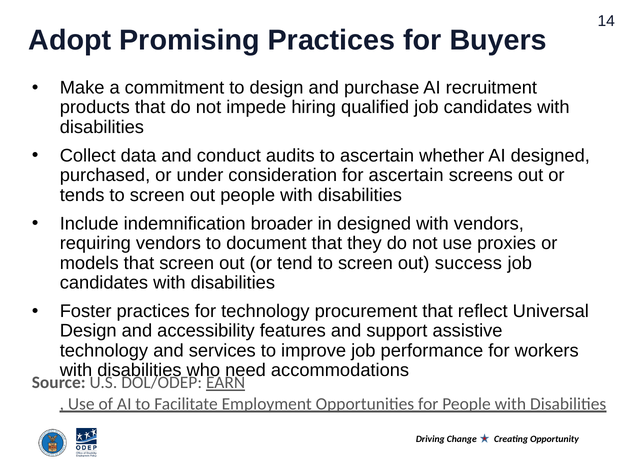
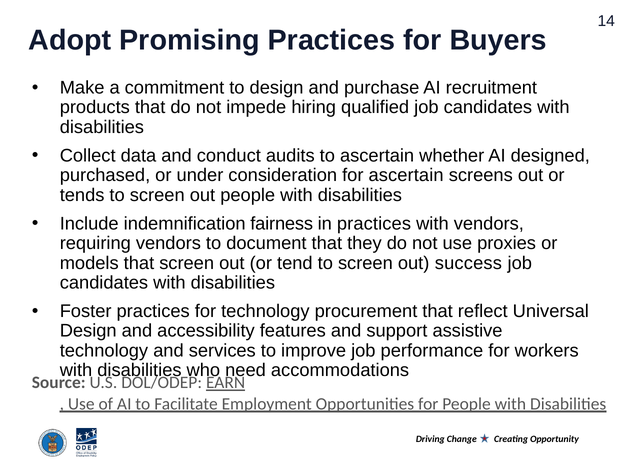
broader: broader -> fairness (282, 224)
in designed: designed -> practices (374, 224)
